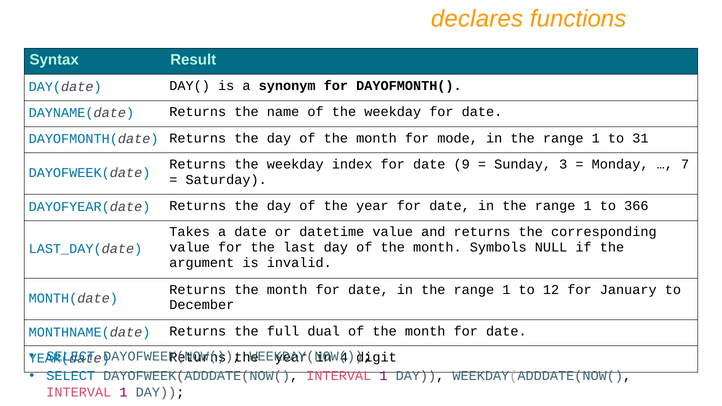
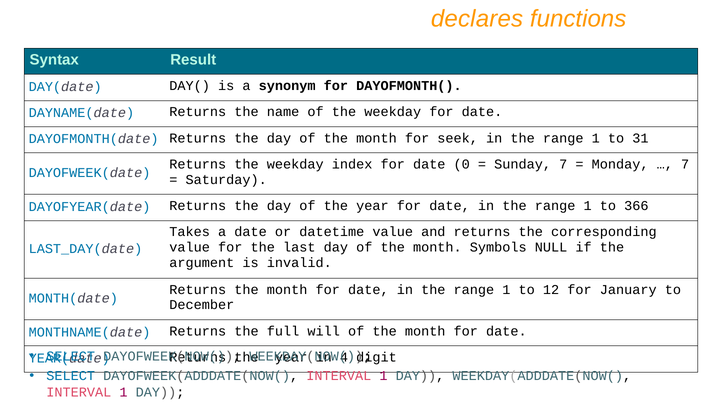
mode: mode -> seek (458, 138)
9: 9 -> 0 (462, 164)
Sunday 3: 3 -> 7 (563, 164)
dual: dual -> will (324, 331)
